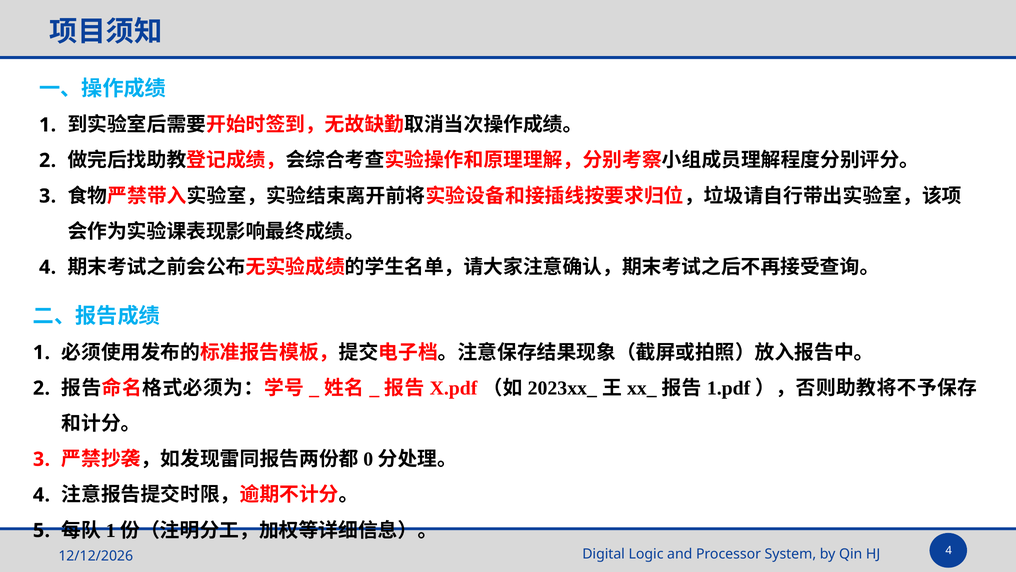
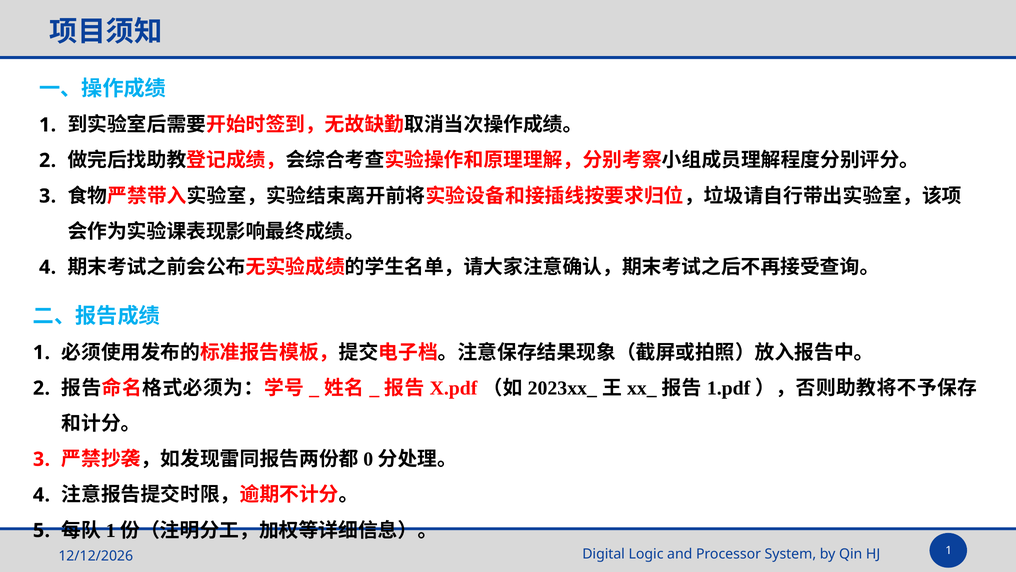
4: 4 -> 1 (949, 550)
